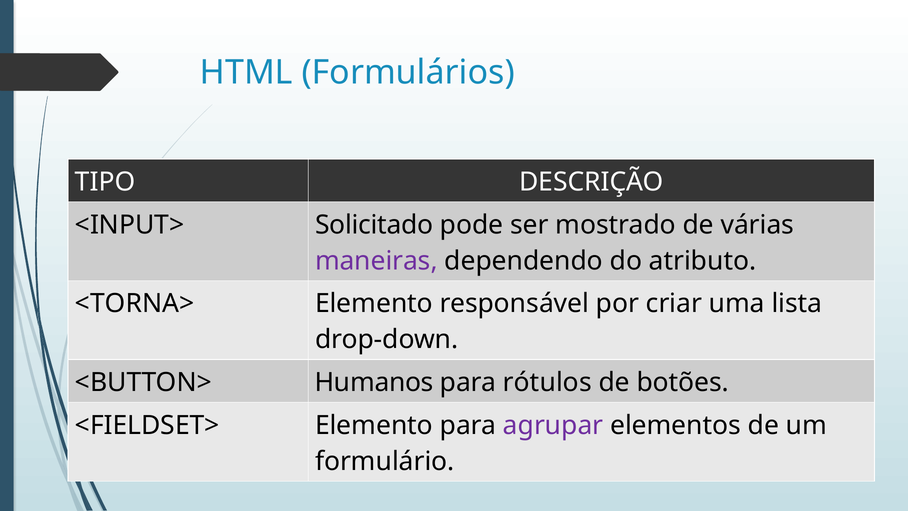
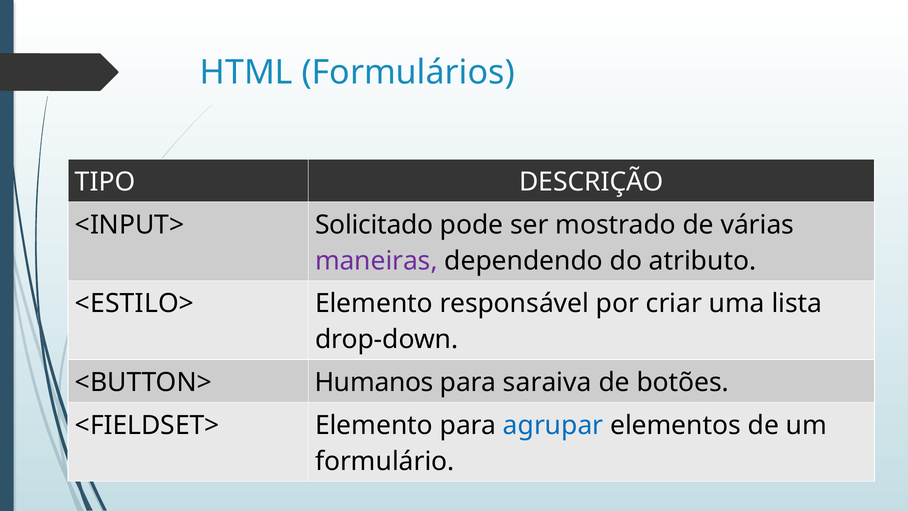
<TORNA>: <TORNA> -> <ESTILO> (135, 303)
rótulos: rótulos -> saraiva (547, 382)
agrupar colour: purple -> blue (553, 425)
